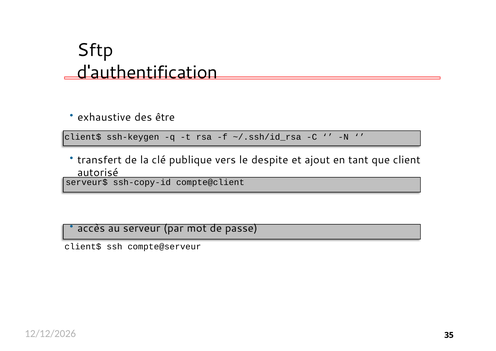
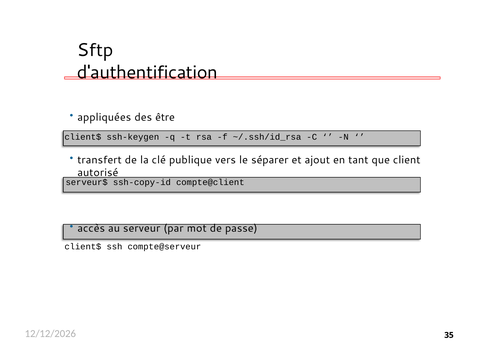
exhaustive: exhaustive -> appliquées (104, 117)
despite: despite -> séparer (270, 160)
